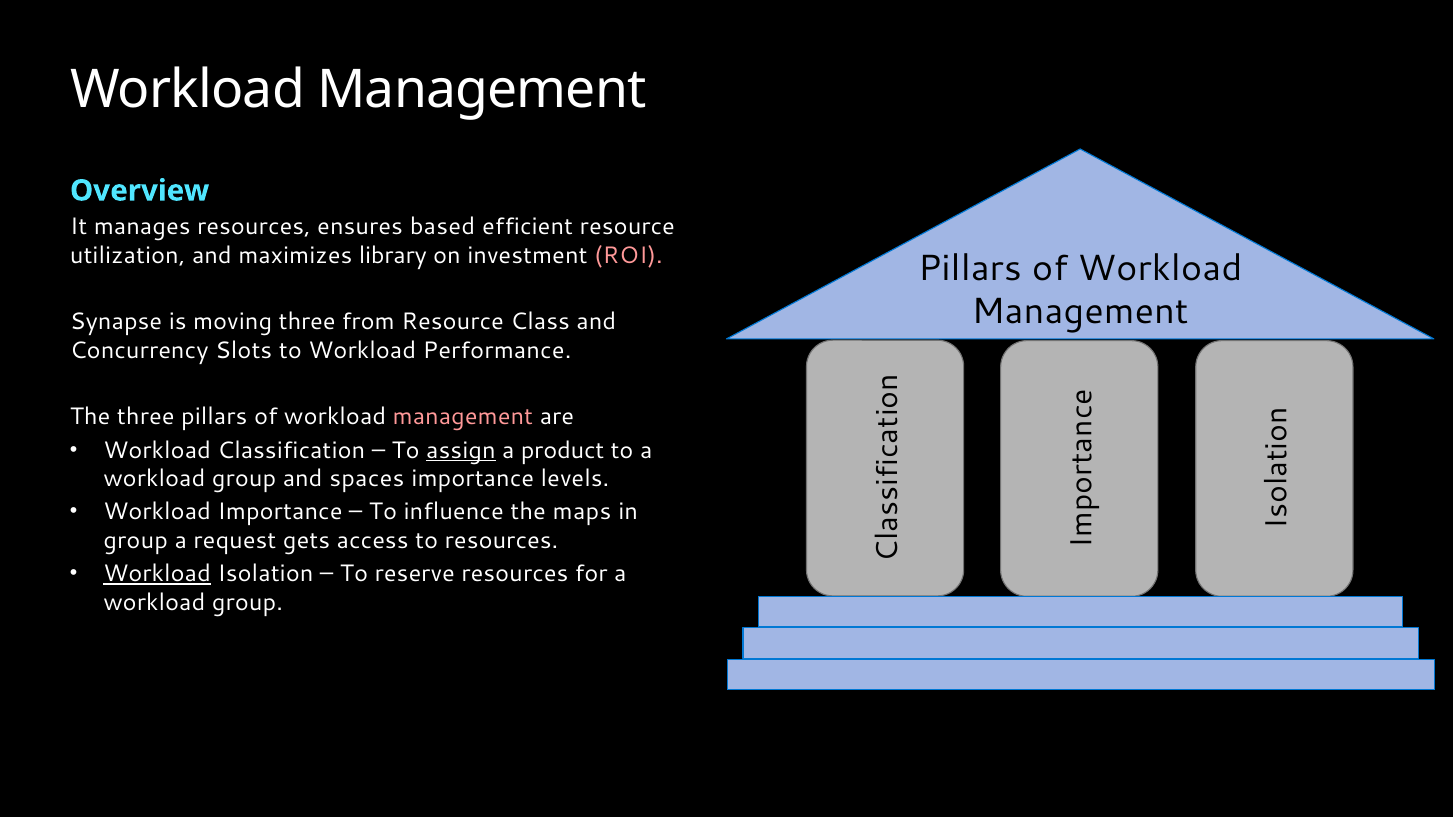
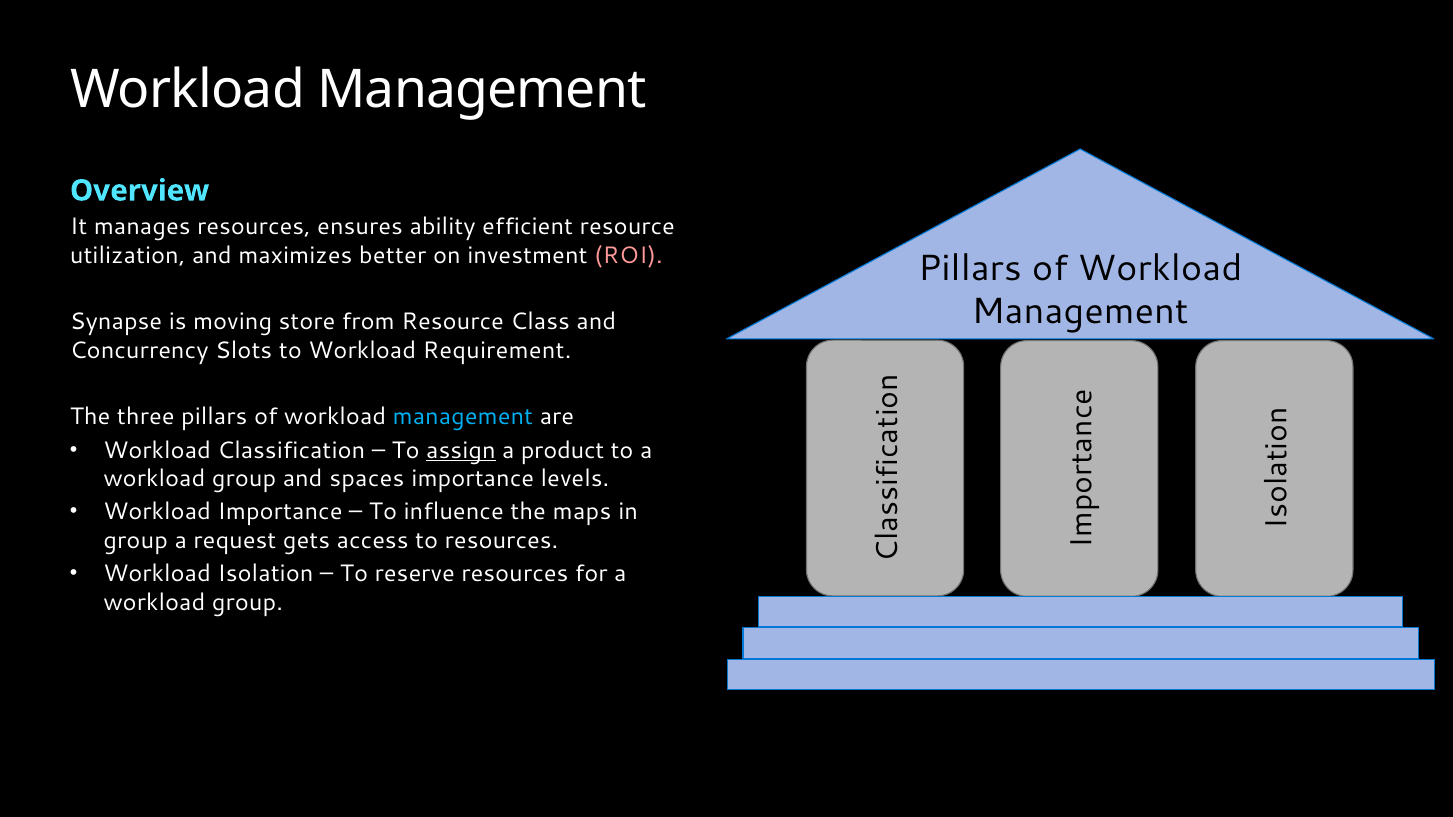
based: based -> ability (443, 227)
library: library -> better (393, 256)
moving three: three -> store (307, 322)
Performance: Performance -> Requirement (497, 351)
management colour: pink -> light blue (463, 417)
Workload underline: present -> none (157, 574)
